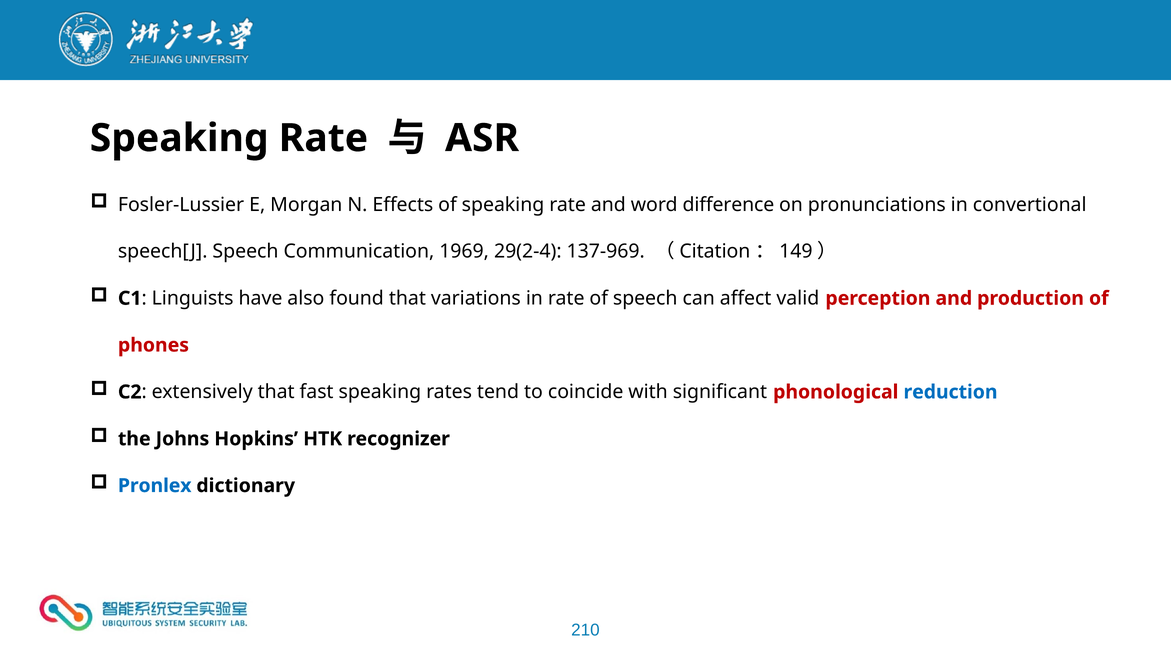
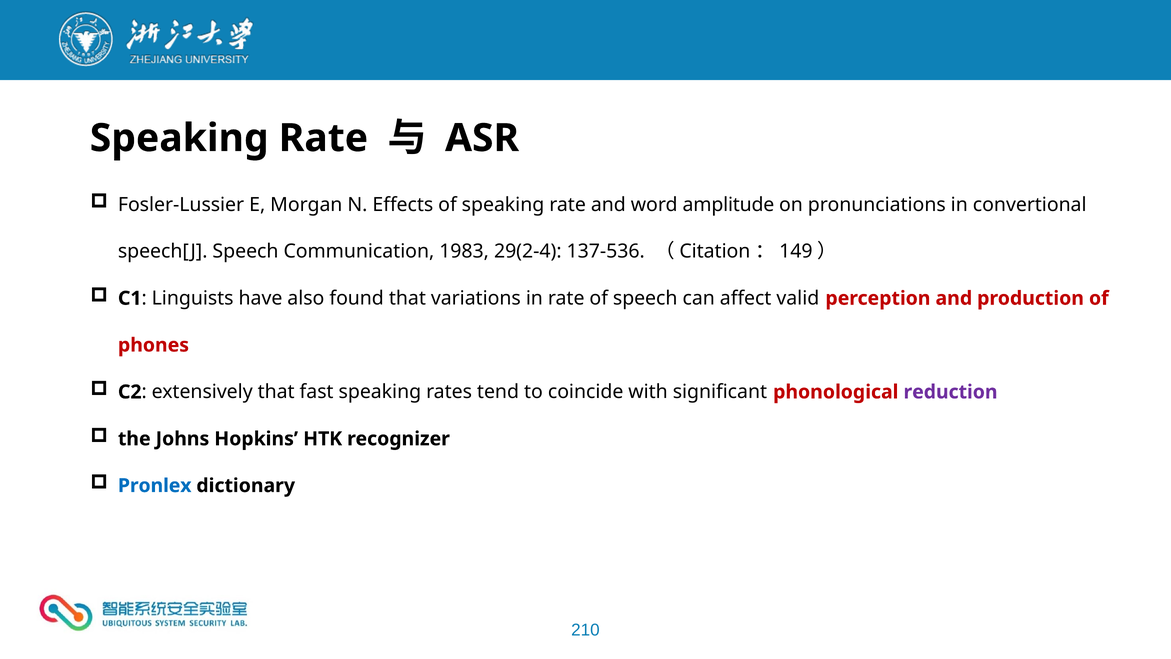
difference: difference -> amplitude (728, 205)
1969: 1969 -> 1983 (464, 251)
137-969: 137-969 -> 137-536 (606, 251)
reduction colour: blue -> purple (951, 392)
